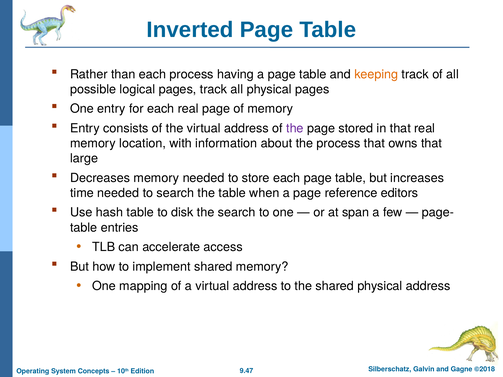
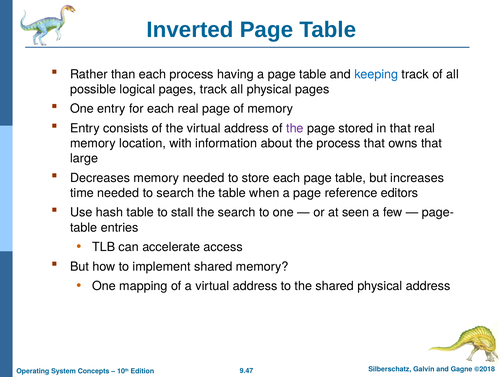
keeping colour: orange -> blue (376, 74)
disk: disk -> stall (182, 213)
span: span -> seen (356, 213)
